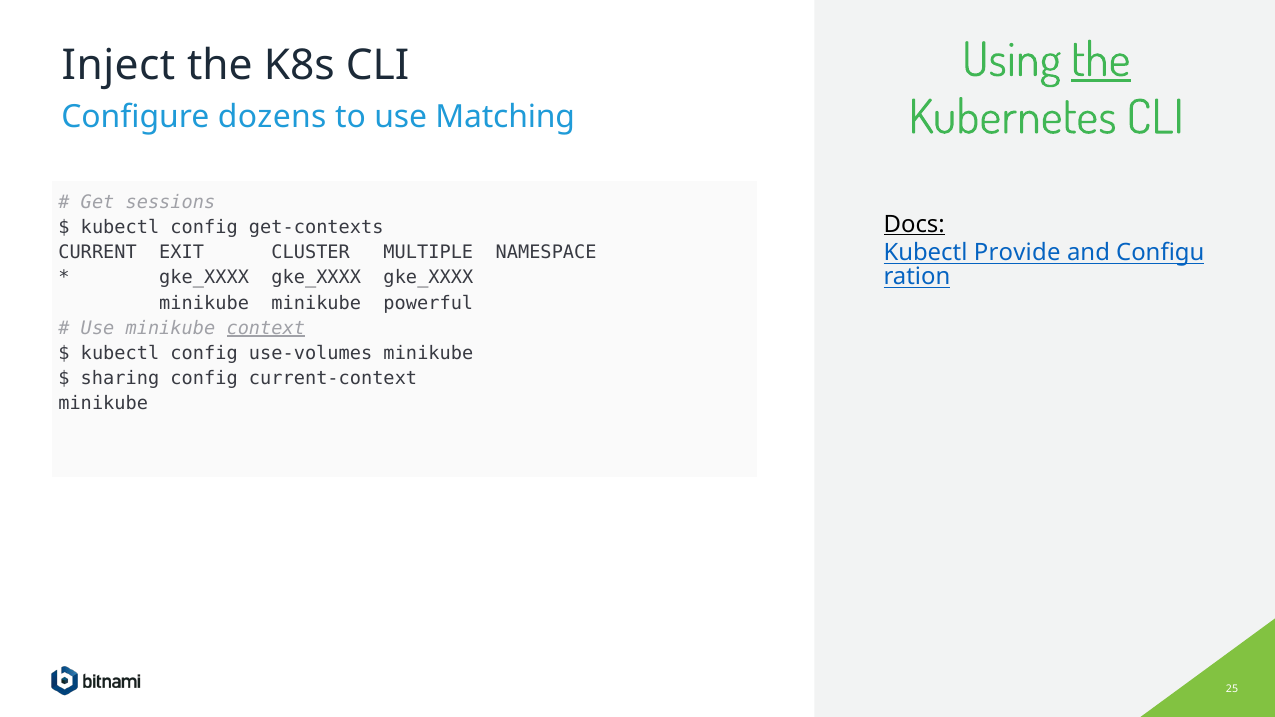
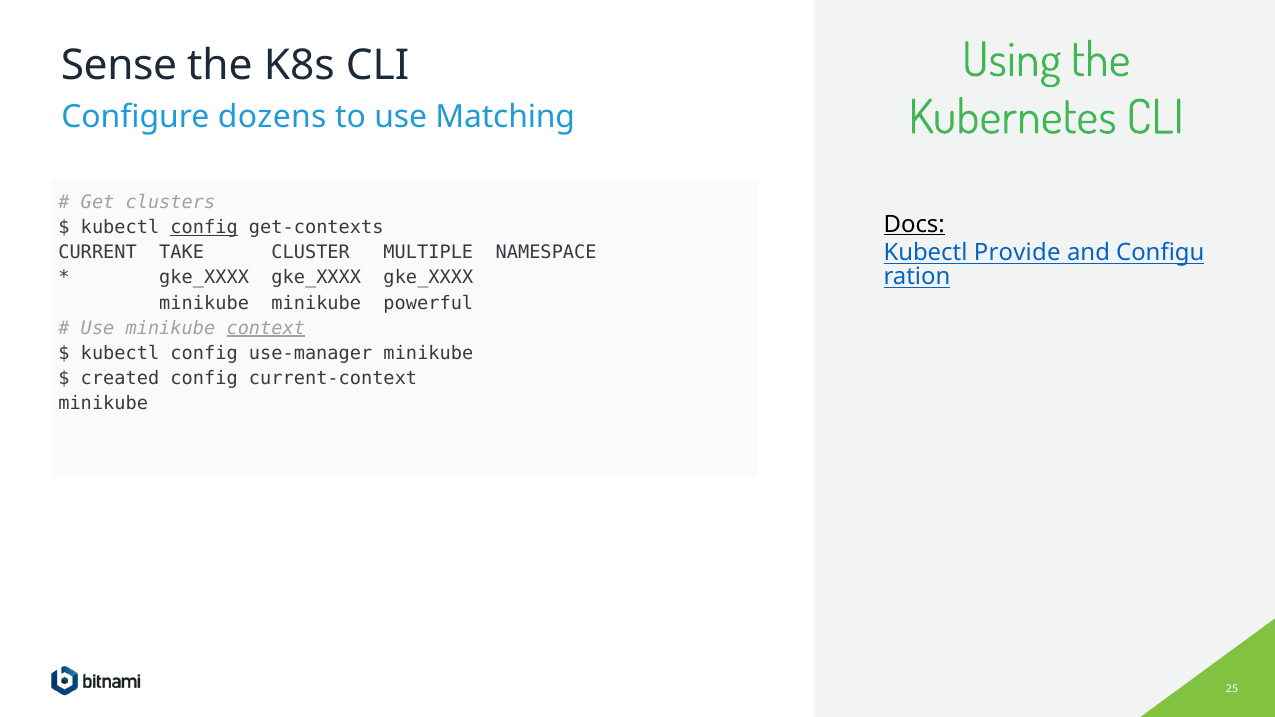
Inject: Inject -> Sense (119, 65)
the underline: present -> none (1101, 60)
sessions: sessions -> clusters (170, 203)
config underline: none -> present (204, 228)
EXIT: EXIT -> TAKE (182, 253)
use-volumes: use-volumes -> use-manager (311, 353)
sharing: sharing -> created (120, 378)
